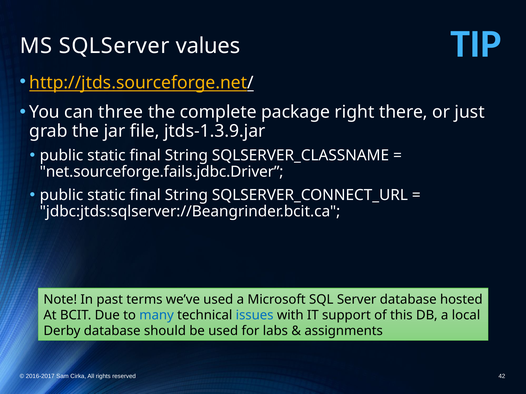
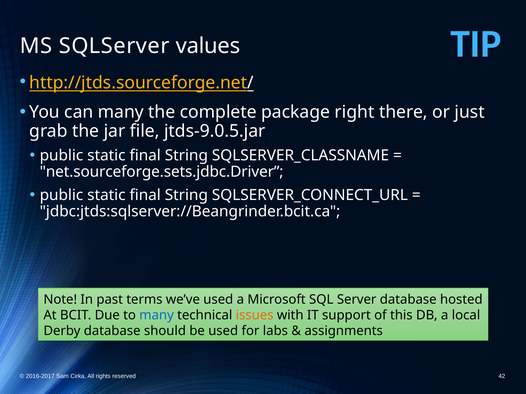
can three: three -> many (121, 112)
jtds-1.3.9.jar: jtds-1.3.9.jar -> jtds-9.0.5.jar (215, 131)
net.sourceforge.fails.jdbc.Driver: net.sourceforge.fails.jdbc.Driver -> net.sourceforge.sets.jdbc.Driver (162, 172)
issues colour: blue -> orange (255, 316)
